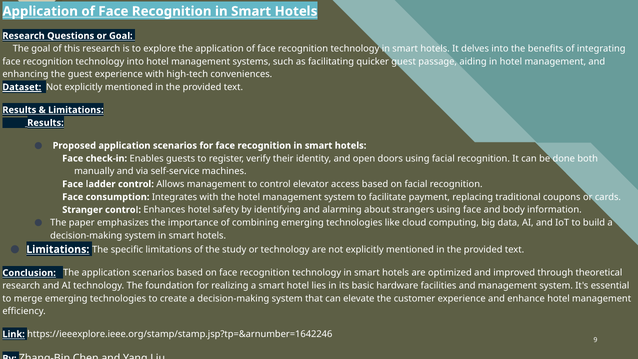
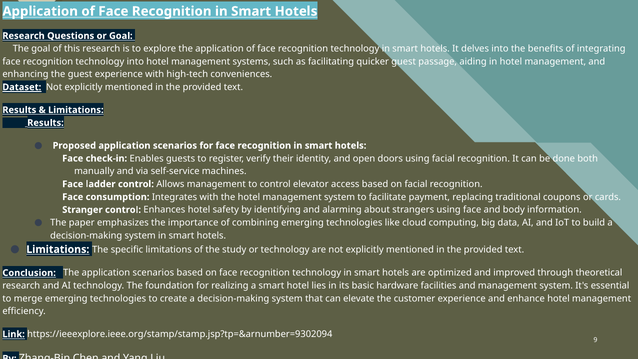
https://ieeexplore.ieee.org/stamp/stamp.jsp?tp=&arnumber=1642246: https://ieeexplore.ieee.org/stamp/stamp.jsp?tp=&arnumber=1642246 -> https://ieeexplore.ieee.org/stamp/stamp.jsp?tp=&arnumber=9302094 (180, 334)
